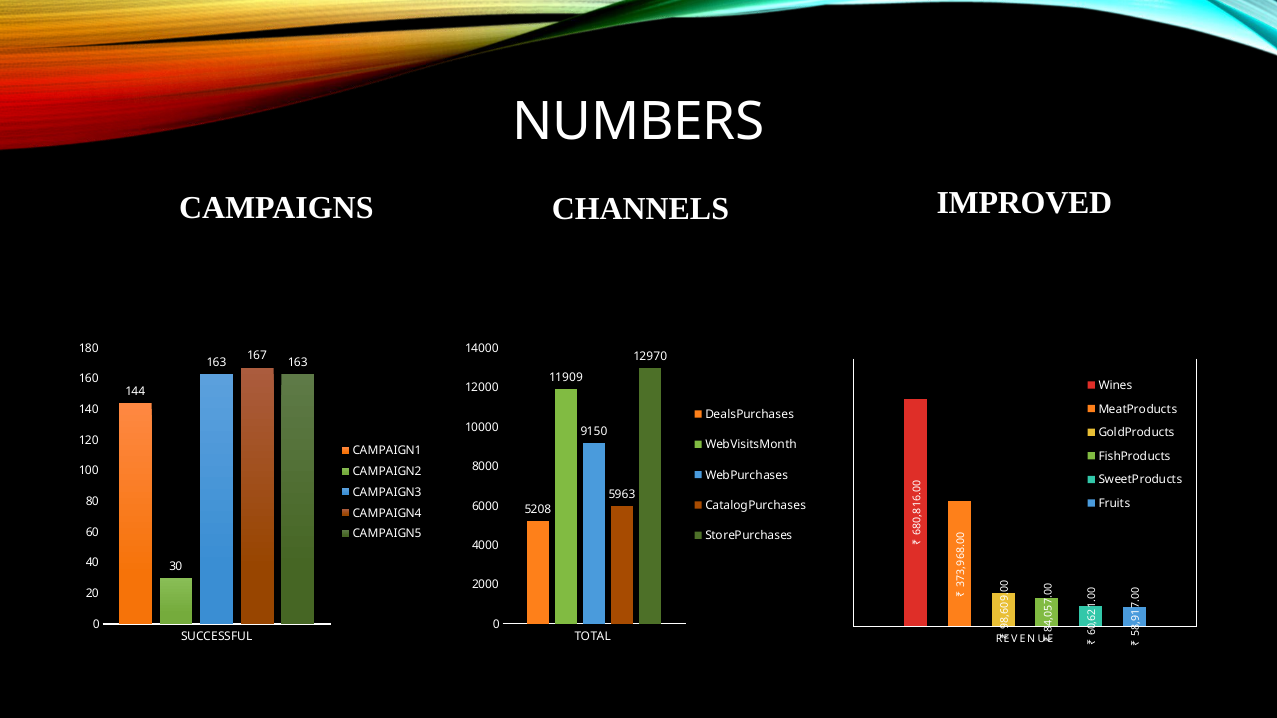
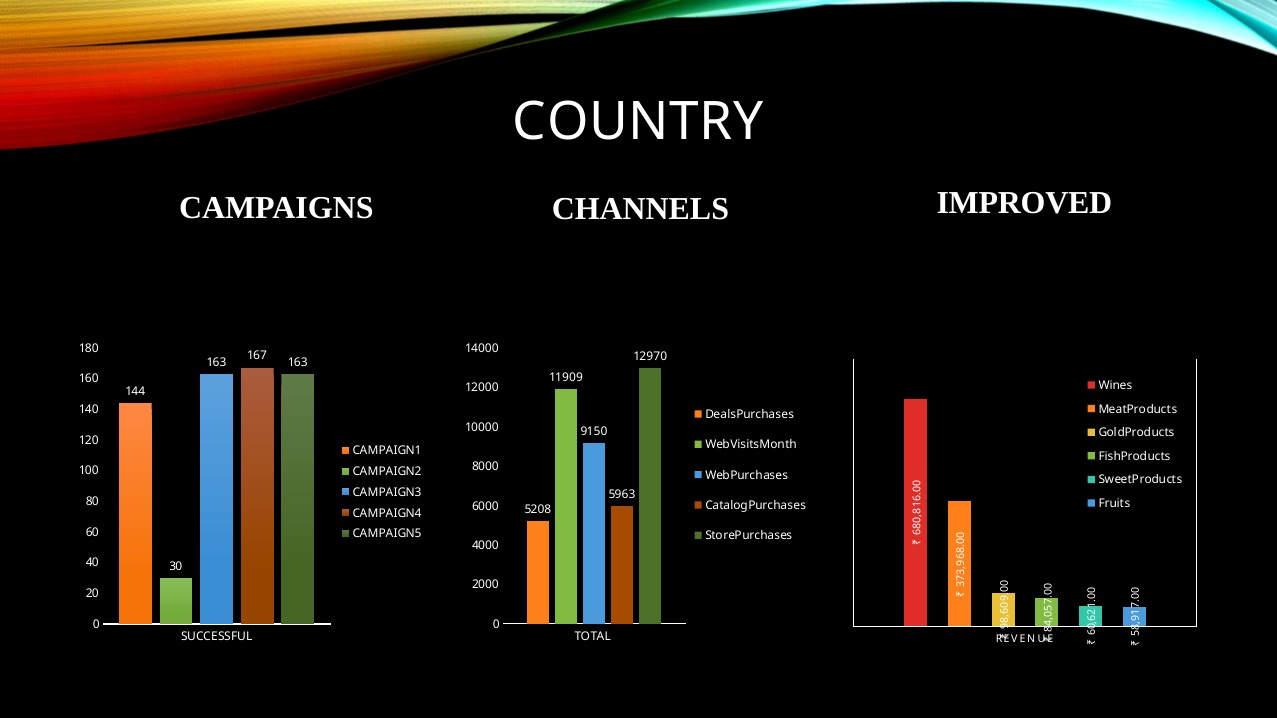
NUMBERS: NUMBERS -> COUNTRY (638, 122)
